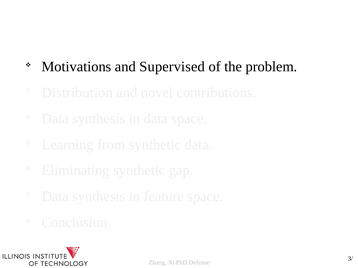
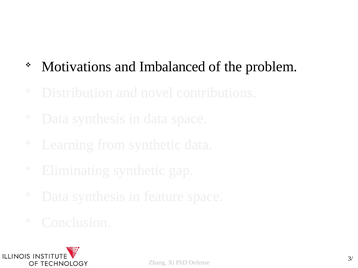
Supervised: Supervised -> Imbalanced (172, 67)
